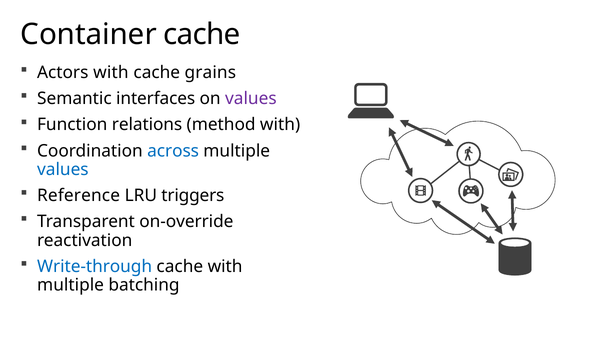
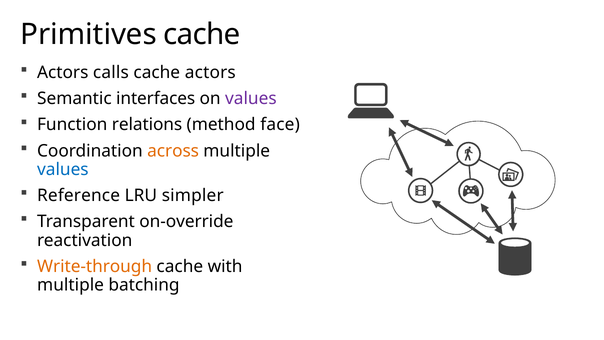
Container: Container -> Primitives (89, 35)
Actors with: with -> calls (111, 73)
cache grains: grains -> actors (210, 73)
method with: with -> face (280, 125)
across colour: blue -> orange (173, 151)
triggers: triggers -> simpler (193, 195)
Write-through colour: blue -> orange (95, 266)
